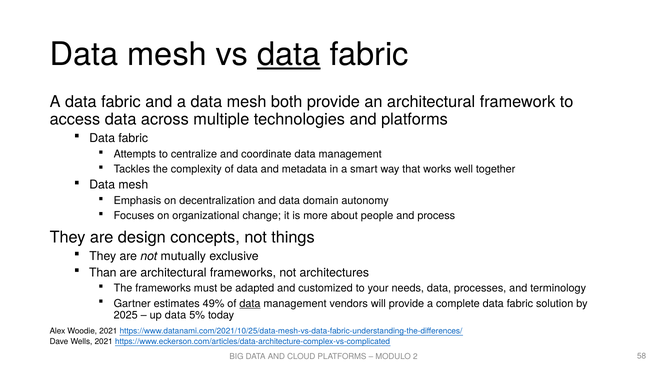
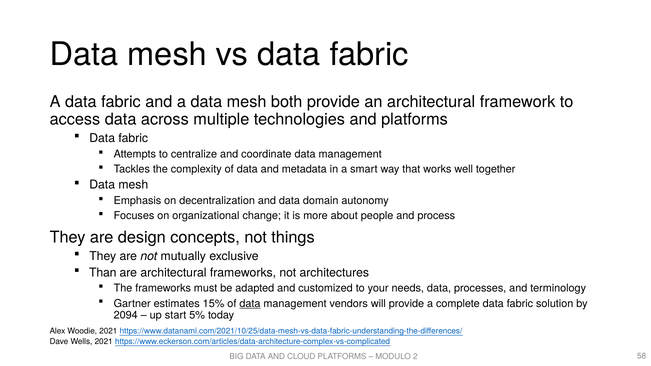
data underline: present -> none (289, 55)
49%: 49% -> 15% (214, 304)
2025: 2025 -> 2094 (126, 315)
up data: data -> start (176, 315)
